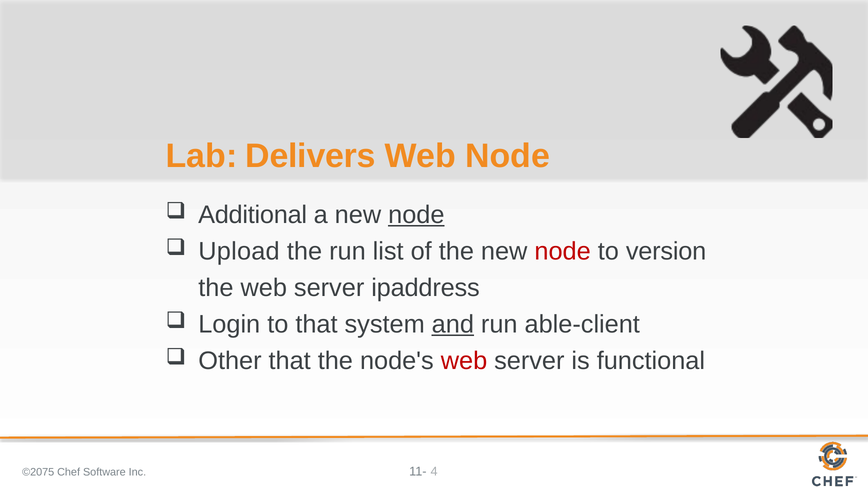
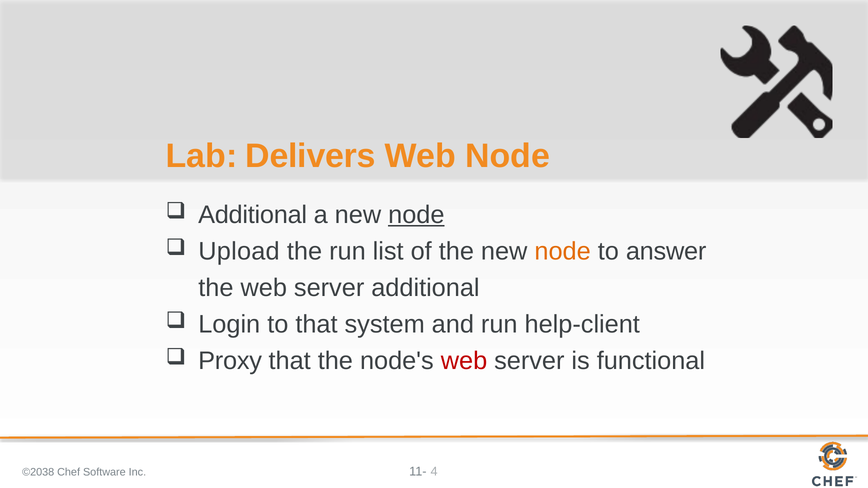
node colour: red -> orange (563, 252)
version: version -> answer (666, 252)
server ipaddress: ipaddress -> additional (425, 288)
and underline: present -> none (453, 325)
able-client: able-client -> help-client (582, 325)
Other: Other -> Proxy (230, 361)
©2075: ©2075 -> ©2038 (38, 472)
